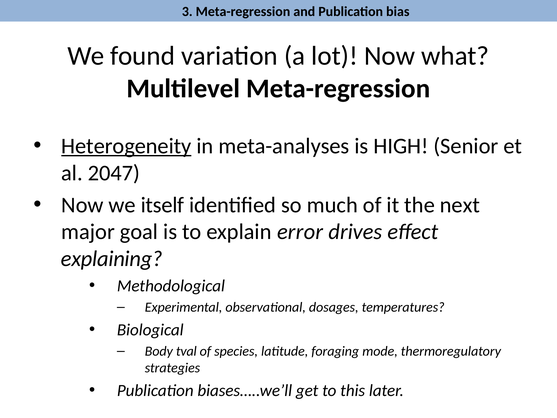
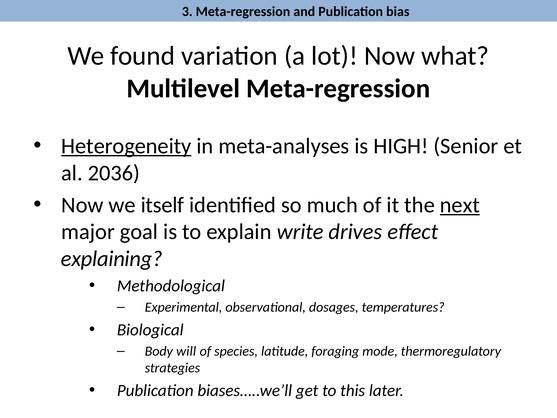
2047: 2047 -> 2036 (114, 173)
next underline: none -> present (460, 205)
error: error -> write (300, 232)
tval: tval -> will (186, 351)
